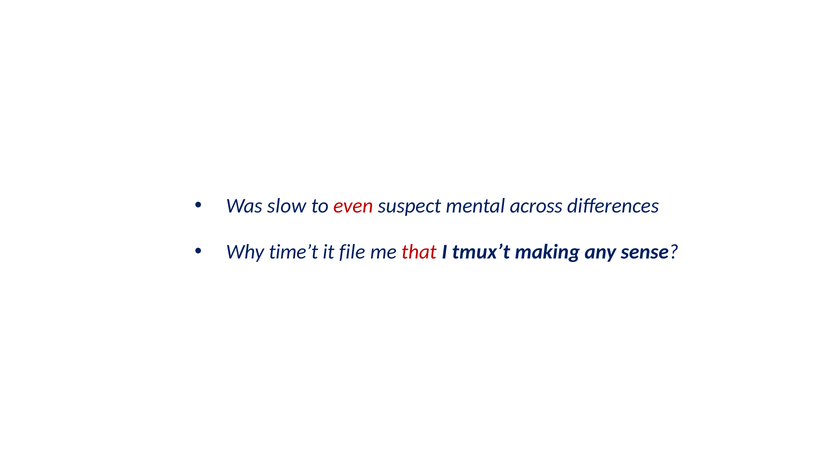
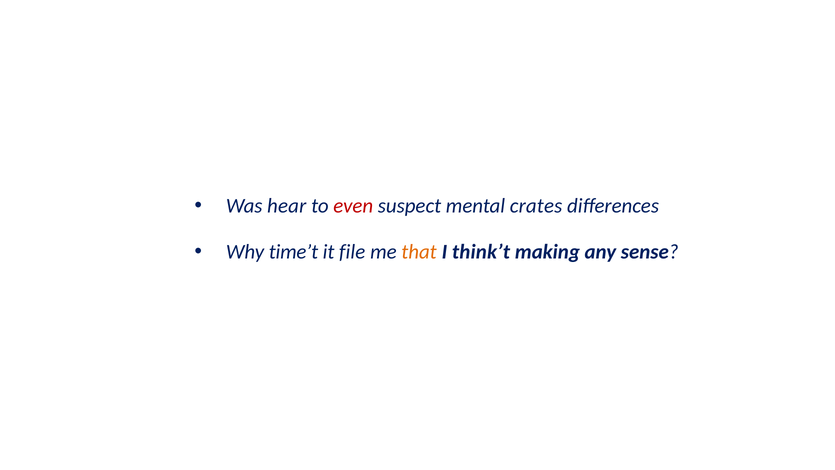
slow: slow -> hear (287, 206)
across: across -> crates (536, 206)
that colour: red -> orange (419, 252)
tmux’t: tmux’t -> think’t (481, 252)
